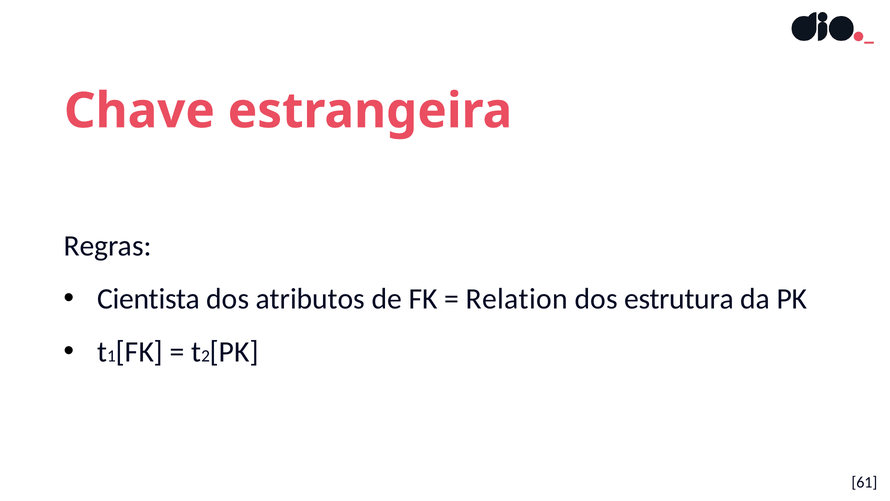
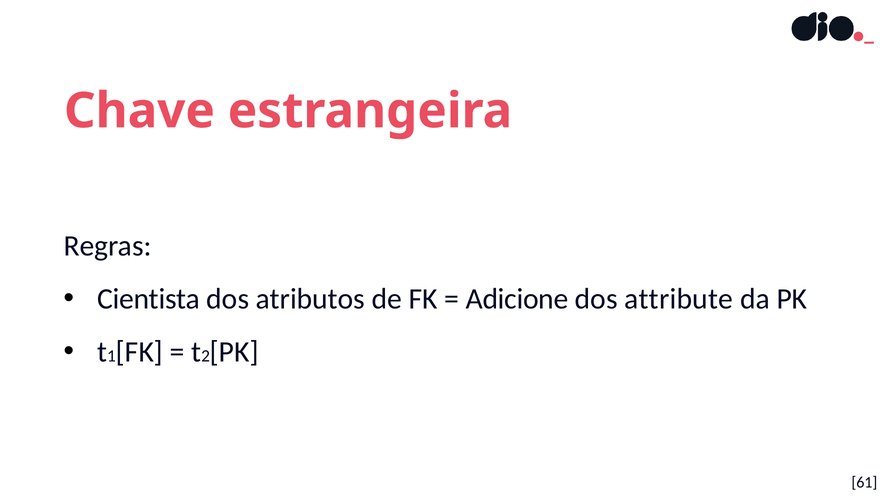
Relation: Relation -> Adicione (517, 299)
estrutura: estrutura -> attribute (679, 299)
